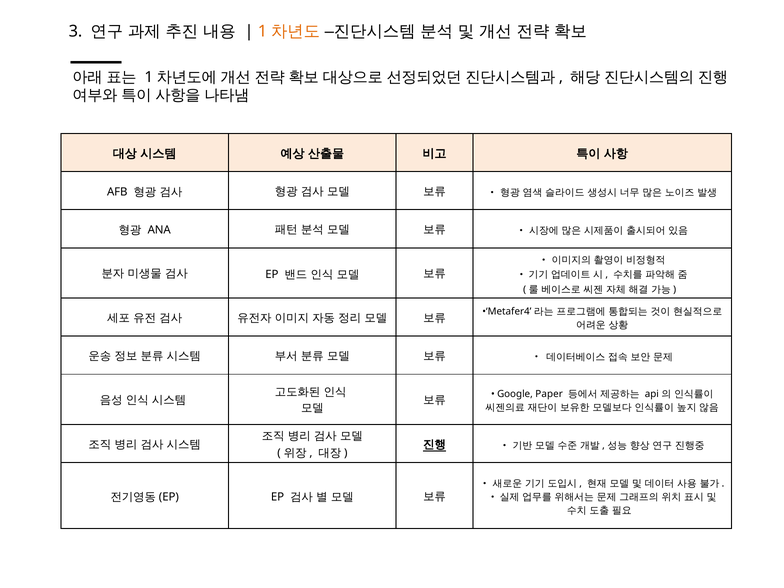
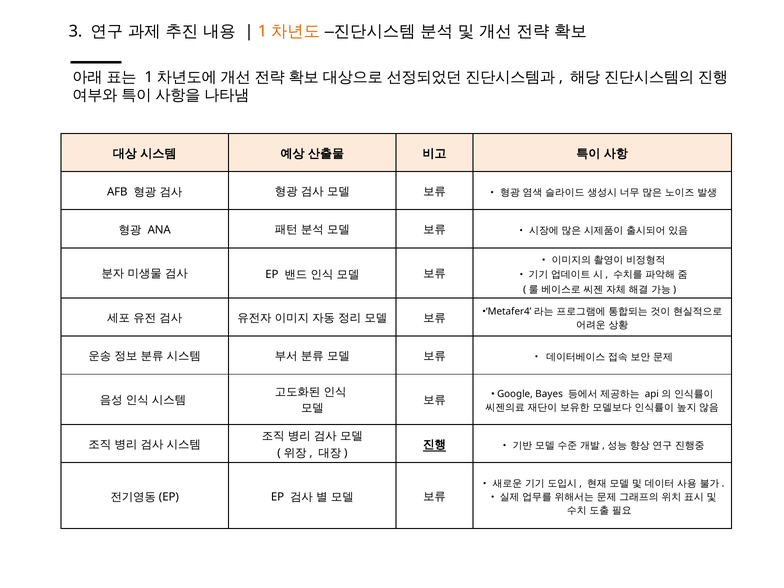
Paper: Paper -> Bayes (549, 394)
